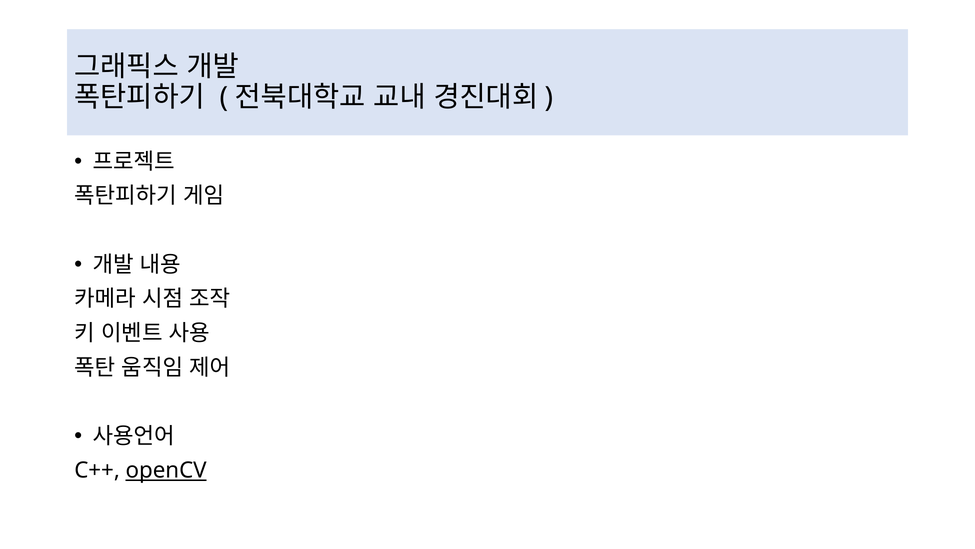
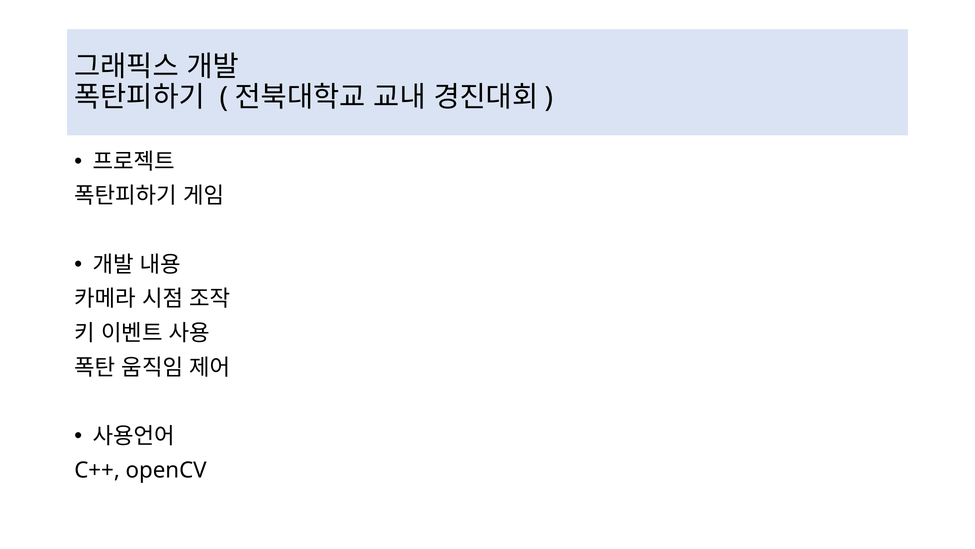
openCV underline: present -> none (166, 470)
